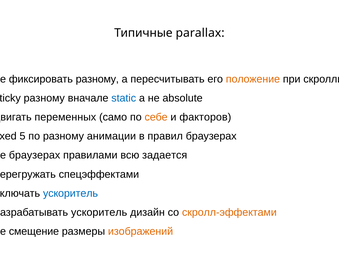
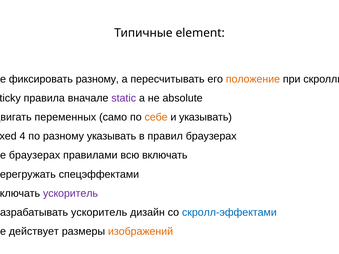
parallax: parallax -> element (200, 33)
разному: разному -> правила (44, 98)
static colour: blue -> purple (124, 98)
и факторов: факторов -> указывать (205, 117)
5: 5 -> 4 (23, 136)
разному анимации: анимации -> указывать (112, 136)
всю задается: задается -> включать (165, 155)
ускоритель colour: blue -> purple (70, 194)
скролл-эффектами colour: orange -> blue (229, 213)
смещение: смещение -> действует (34, 232)
